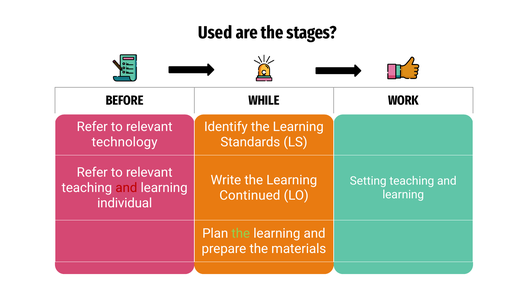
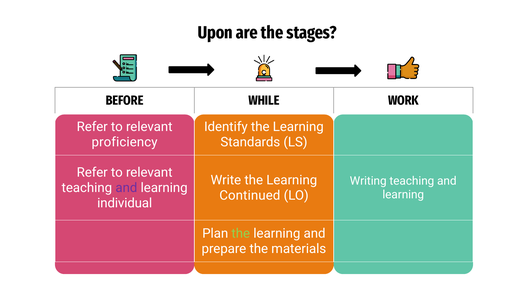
Used: Used -> Upon (215, 33)
technology: technology -> proficiency (125, 142)
Setting: Setting -> Writing (368, 181)
and colour: red -> purple (126, 188)
